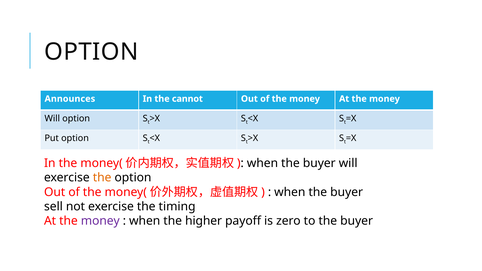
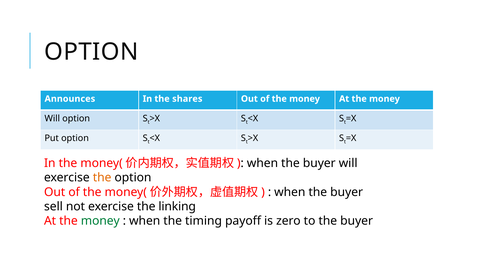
cannot: cannot -> shares (187, 99)
timing: timing -> linking (177, 207)
money colour: purple -> green (100, 221)
higher: higher -> timing (204, 221)
